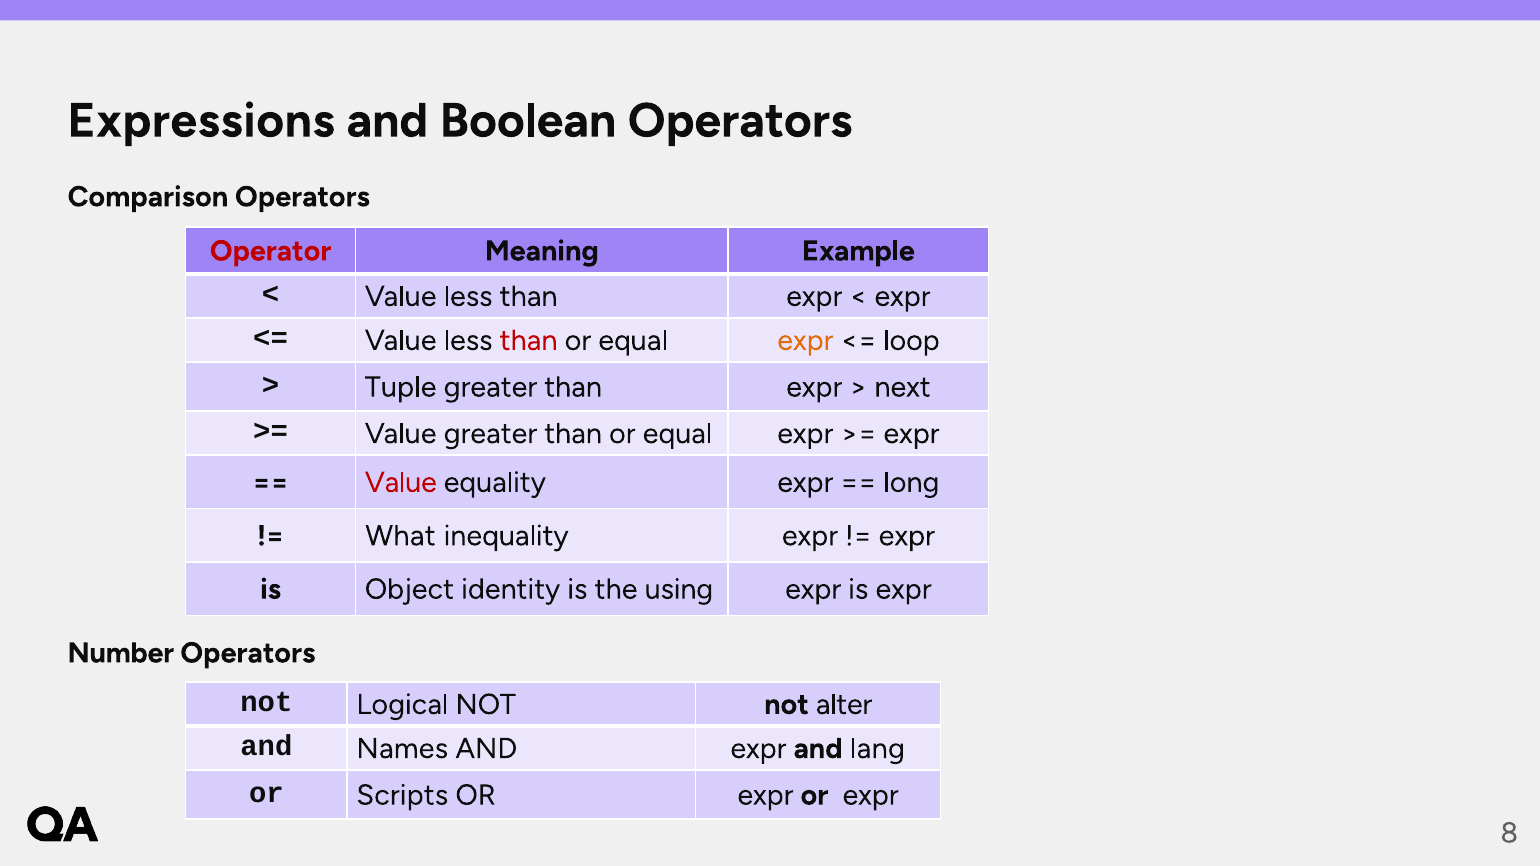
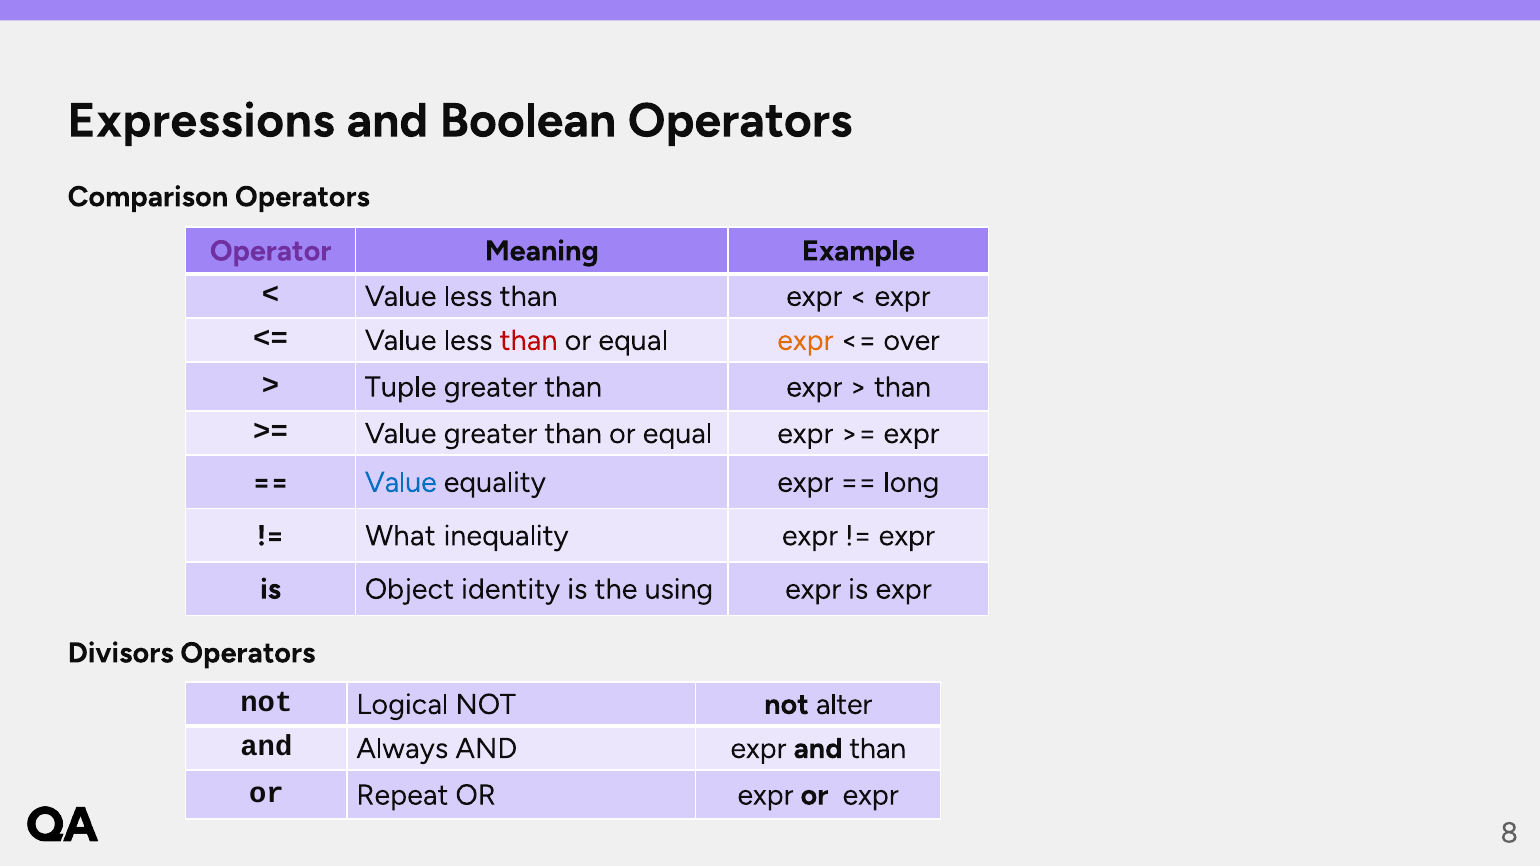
Operator colour: red -> purple (271, 251)
loop: loop -> over (912, 341)
next: next -> than (903, 387)
Value colour: red -> blue (401, 482)
Number: Number -> Divisors (121, 653)
Names: Names -> Always (402, 749)
and lang: lang -> than (878, 749)
Scripts: Scripts -> Repeat (402, 795)
